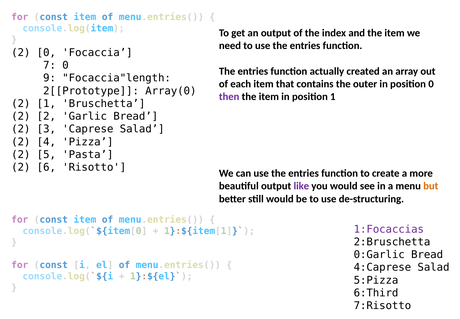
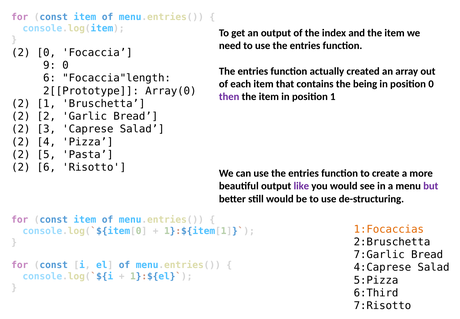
7: 7 -> 9 (50, 65)
9: 9 -> 6 (50, 78)
outer: outer -> being (365, 84)
but colour: orange -> purple (431, 186)
1:Focaccias colour: purple -> orange (389, 229)
0:Garlic: 0:Garlic -> 7:Garlic (379, 254)
